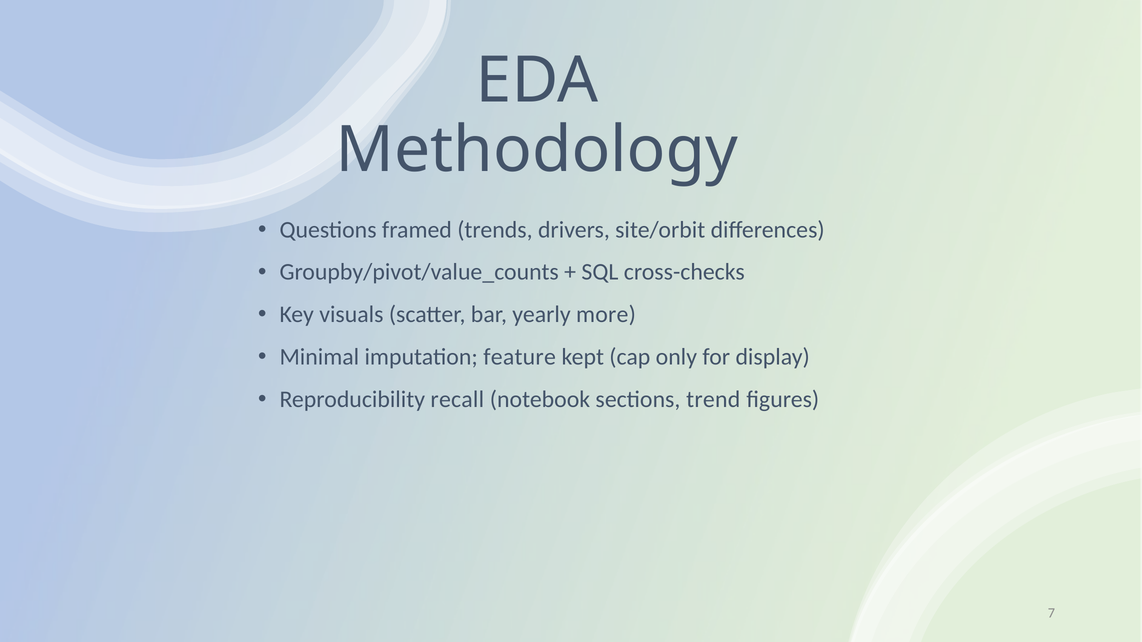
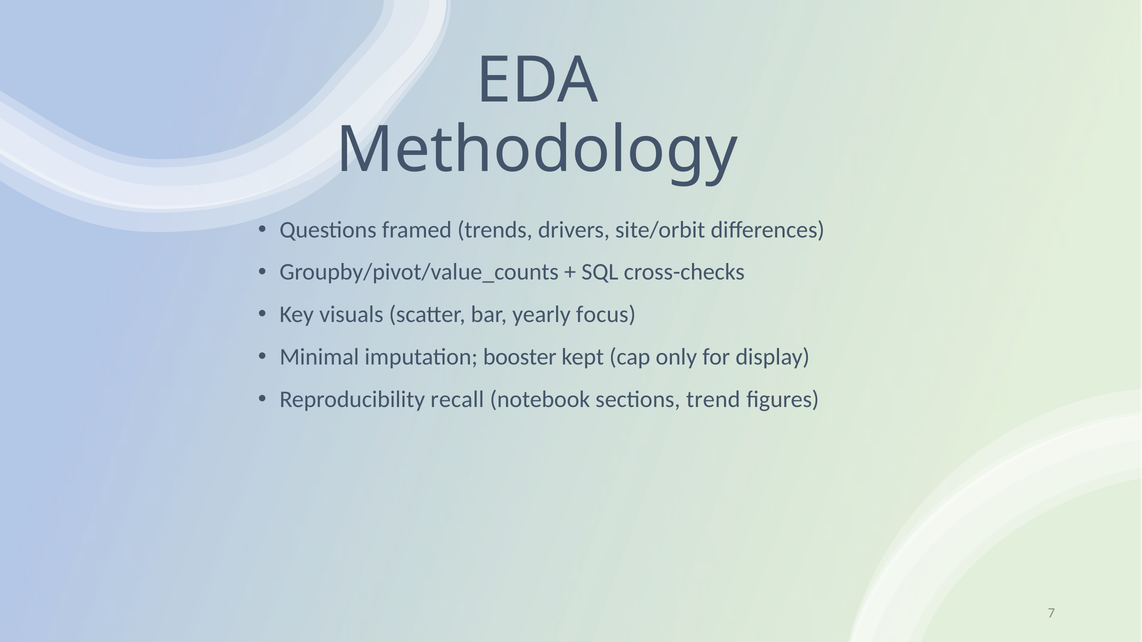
more: more -> focus (606, 315)
feature: feature -> booster (520, 357)
